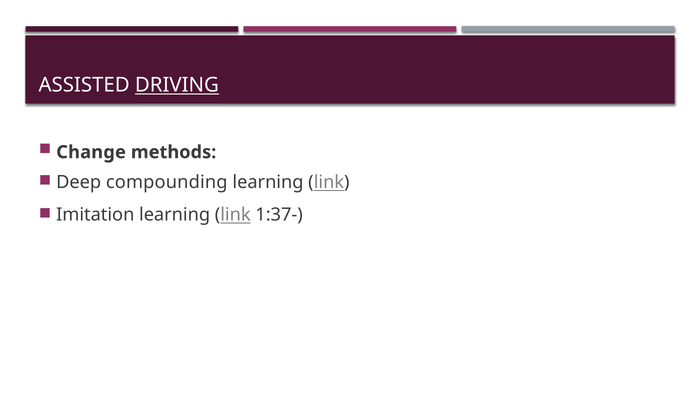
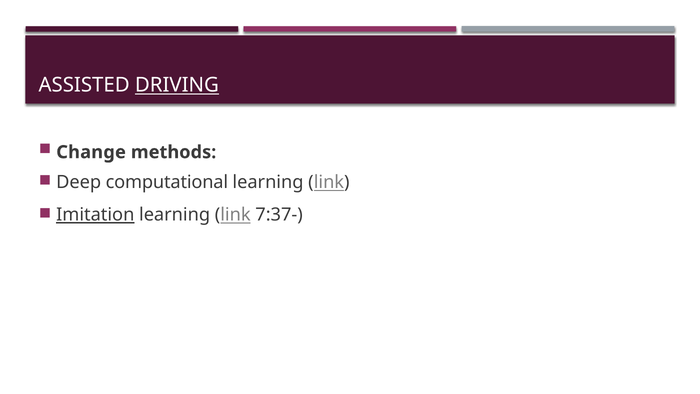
compounding: compounding -> computational (167, 182)
Imitation underline: none -> present (95, 215)
1:37-: 1:37- -> 7:37- (279, 215)
